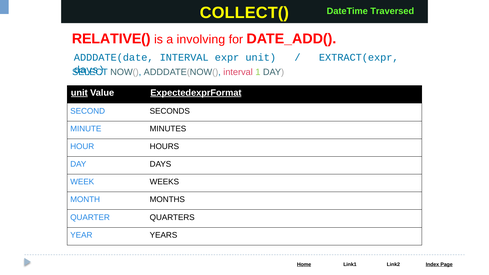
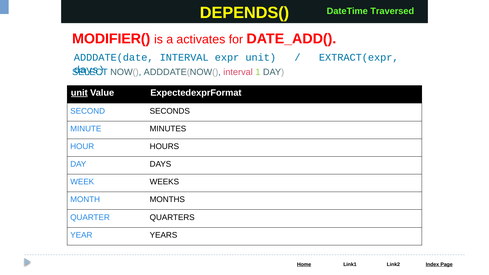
COLLECT(: COLLECT( -> DEPENDS( (244, 13)
RELATIVE(: RELATIVE( -> MODIFIER( (111, 39)
involving: involving -> activates (201, 40)
ExpectedexprFormat underline: present -> none (196, 93)
